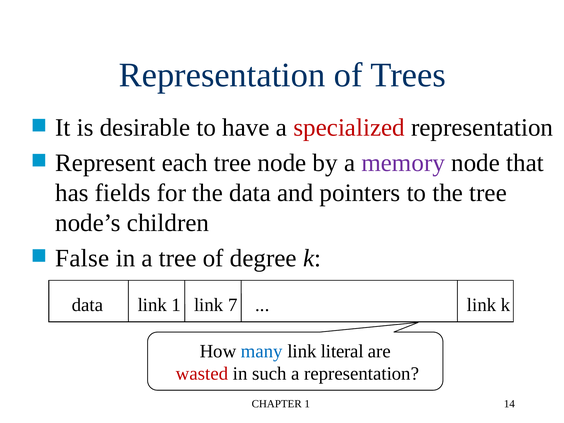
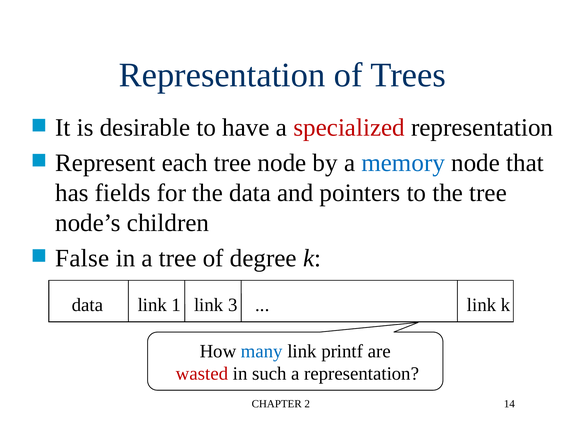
memory colour: purple -> blue (403, 163)
7: 7 -> 3 (233, 305)
literal: literal -> printf (342, 351)
CHAPTER 1: 1 -> 2 (307, 404)
